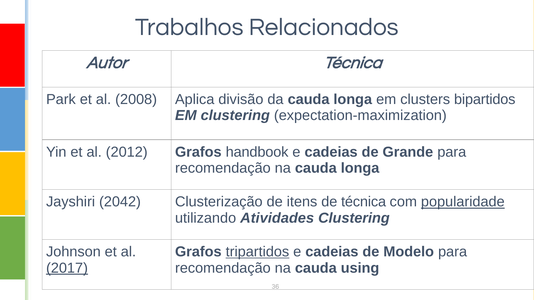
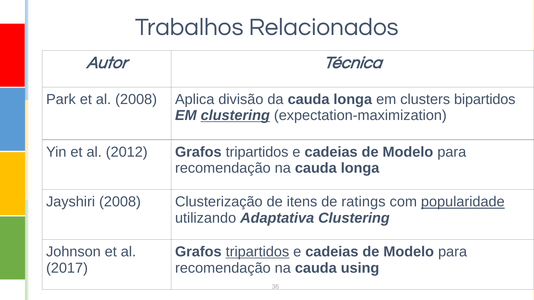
clustering underline: none -> present (235, 116)
2012 Grafos handbook: handbook -> tripartidos (257, 152)
Grande: Grande -> Modelo (408, 152)
Jayshiri 2042: 2042 -> 2008 (120, 202)
de técnica: técnica -> ratings (363, 202)
Atividades: Atividades -> Adaptativa (277, 218)
2017 underline: present -> none (67, 268)
